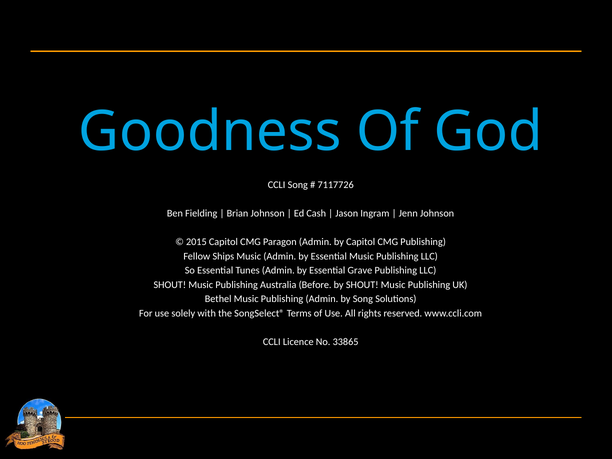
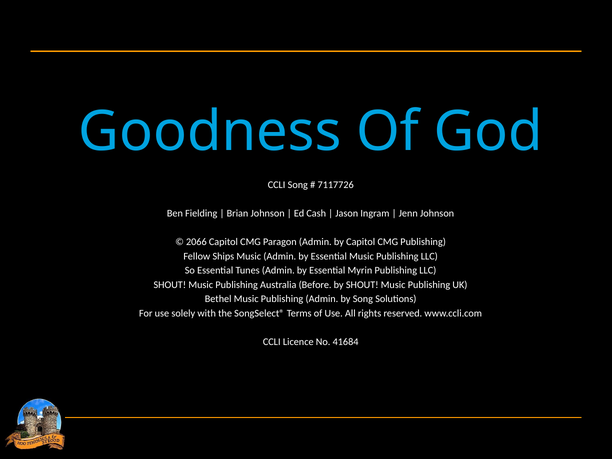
2015: 2015 -> 2066 (196, 242)
Grave: Grave -> Myrin (360, 270)
33865: 33865 -> 41684 (346, 342)
